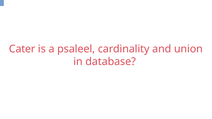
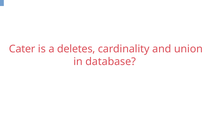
psaleel: psaleel -> deletes (76, 49)
